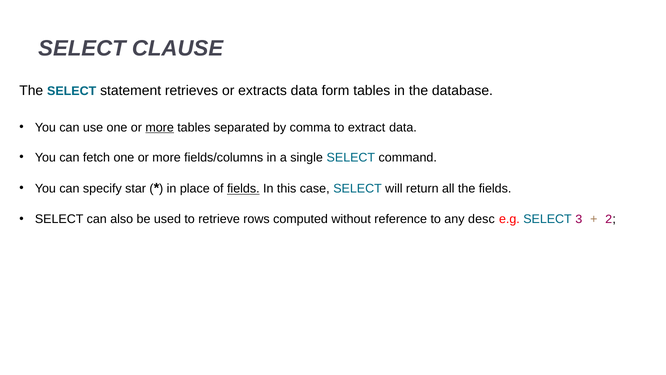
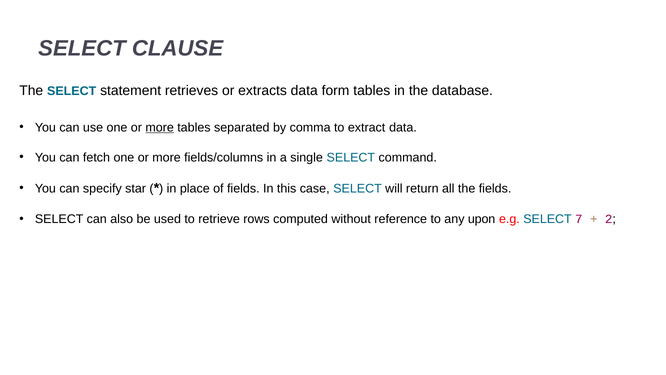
fields underline: present -> none (243, 189)
desc: desc -> upon (482, 219)
3: 3 -> 7 (579, 219)
